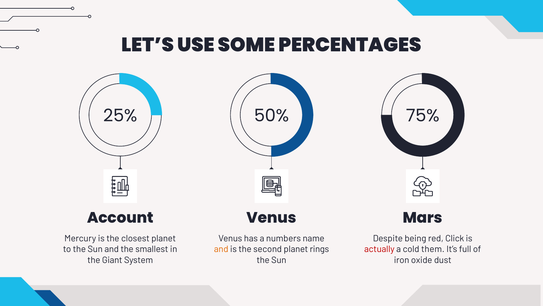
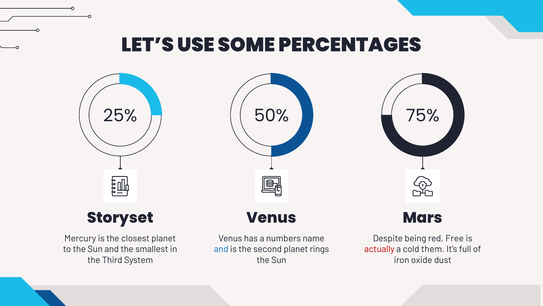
Account: Account -> Storyset (120, 217)
Click: Click -> Free (455, 238)
and colour: orange -> blue (221, 249)
Giant: Giant -> Third (112, 260)
